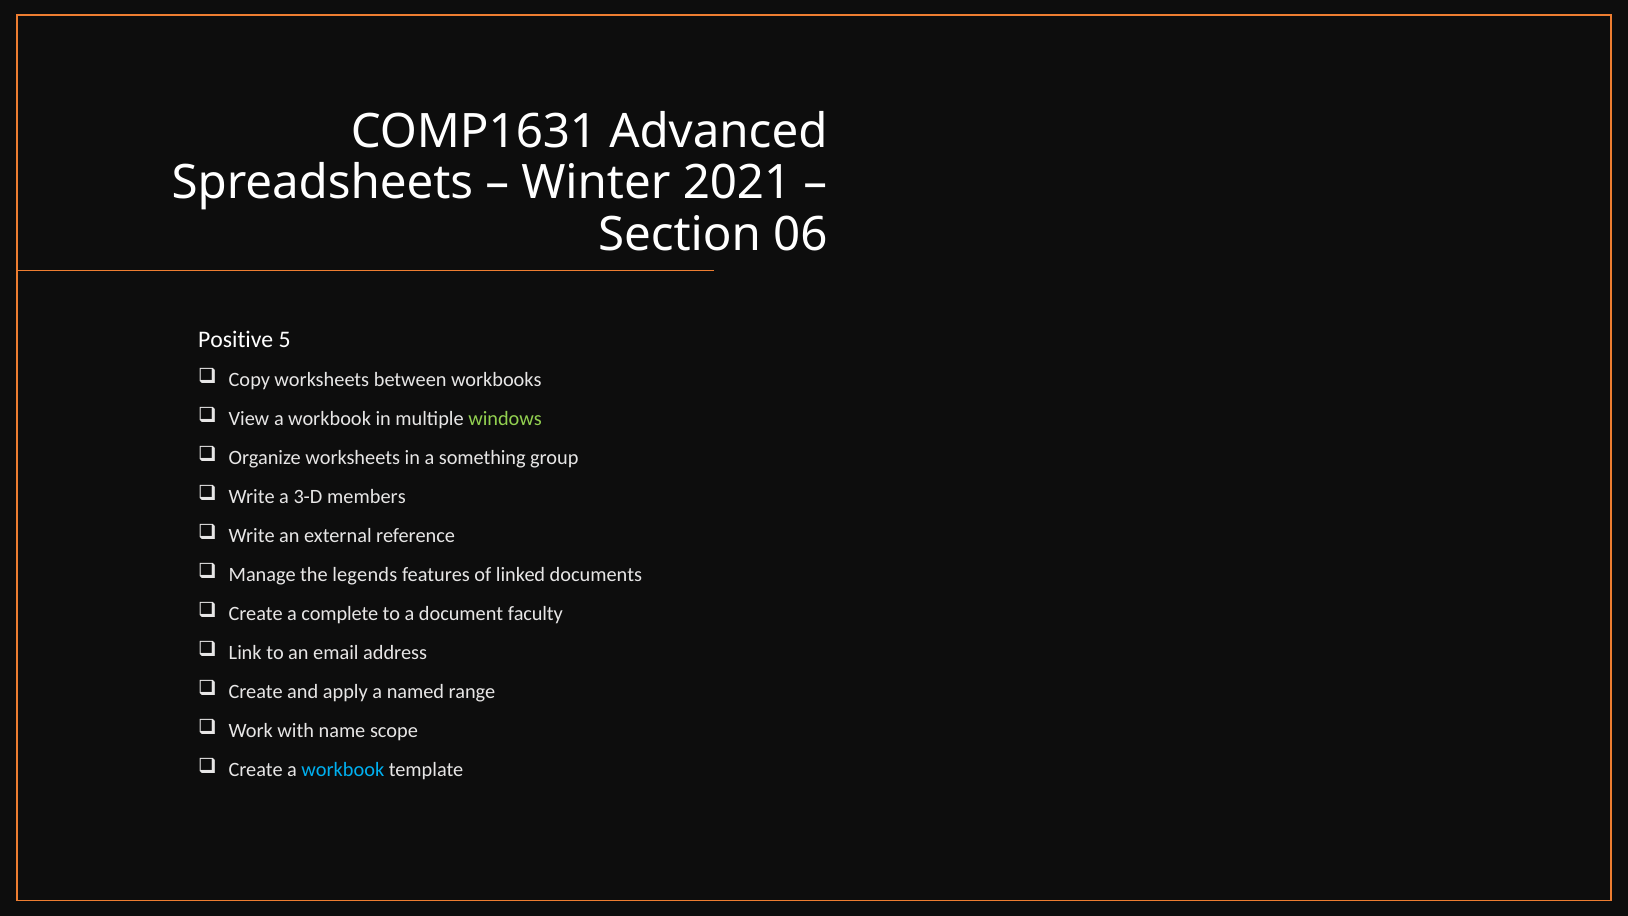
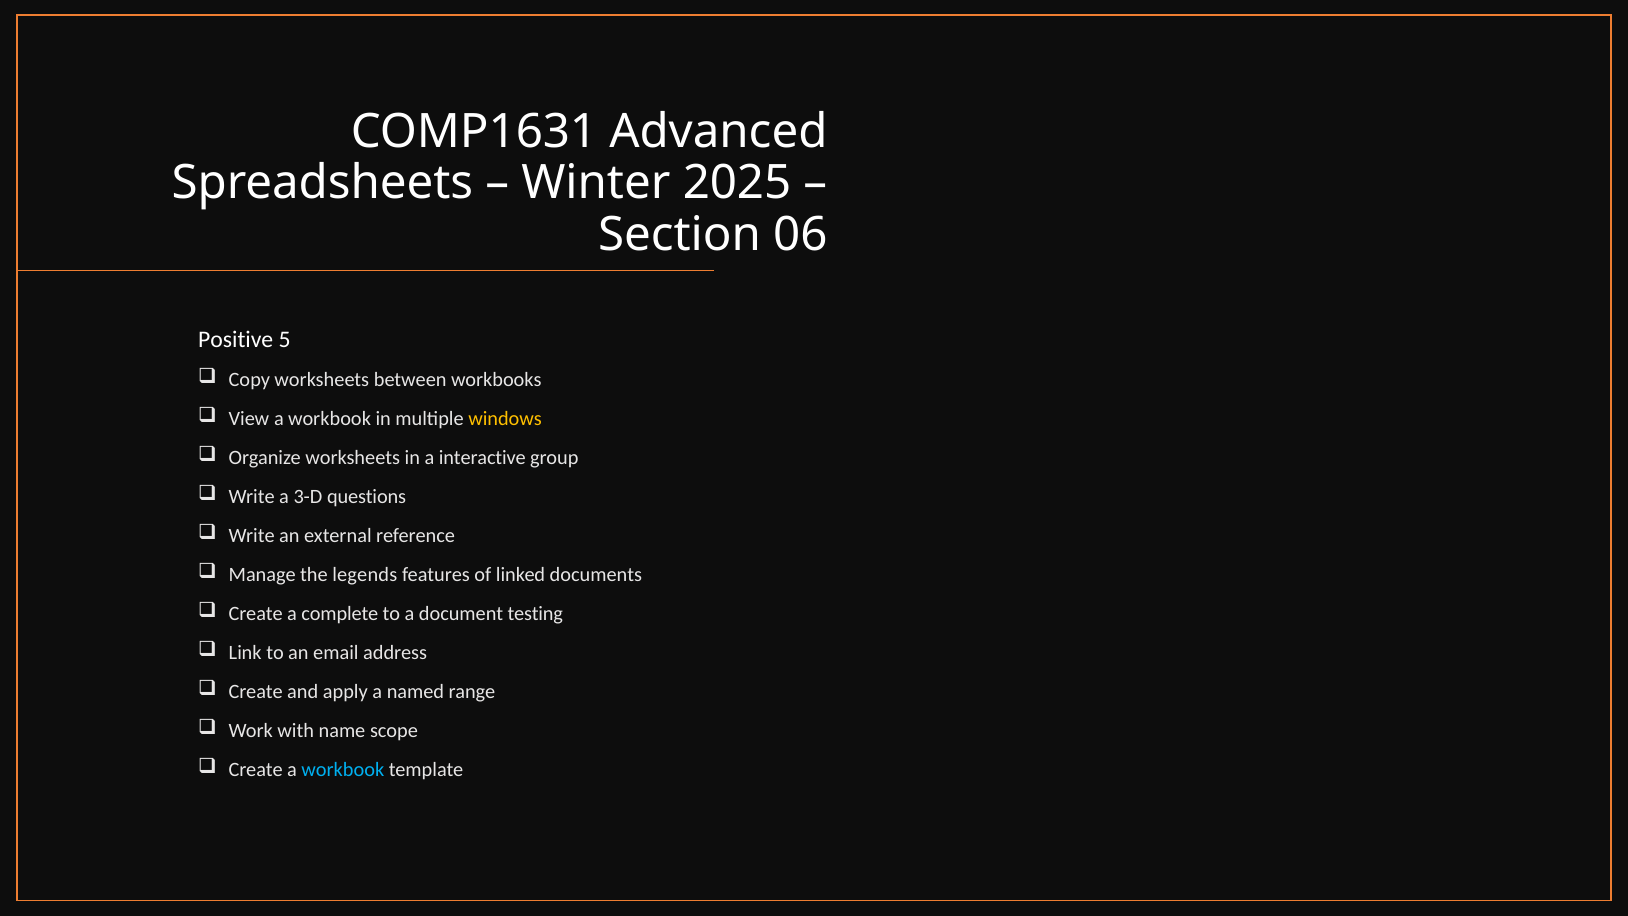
2021: 2021 -> 2025 (737, 183)
windows colour: light green -> yellow (505, 419)
something: something -> interactive (482, 458)
members: members -> questions (367, 497)
faculty: faculty -> testing (535, 614)
